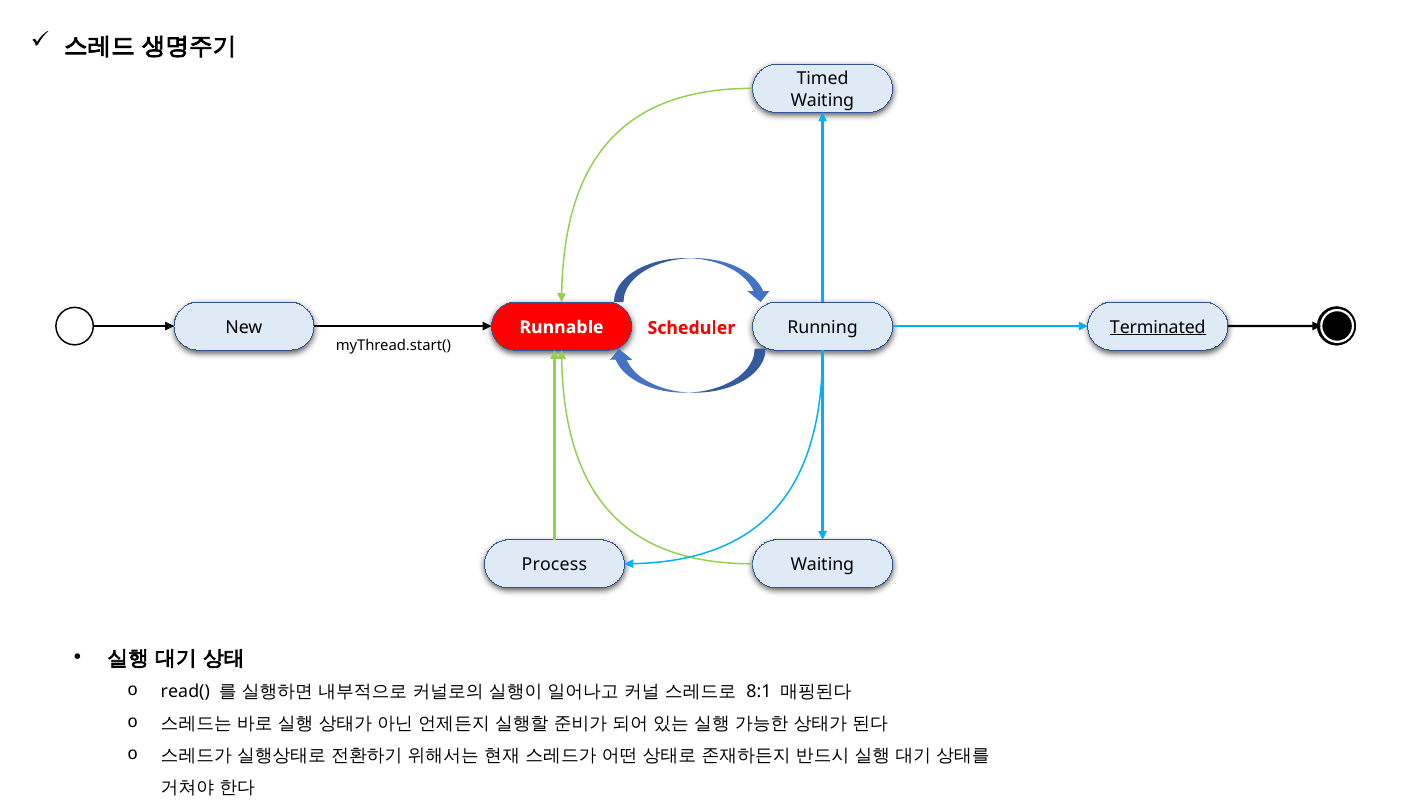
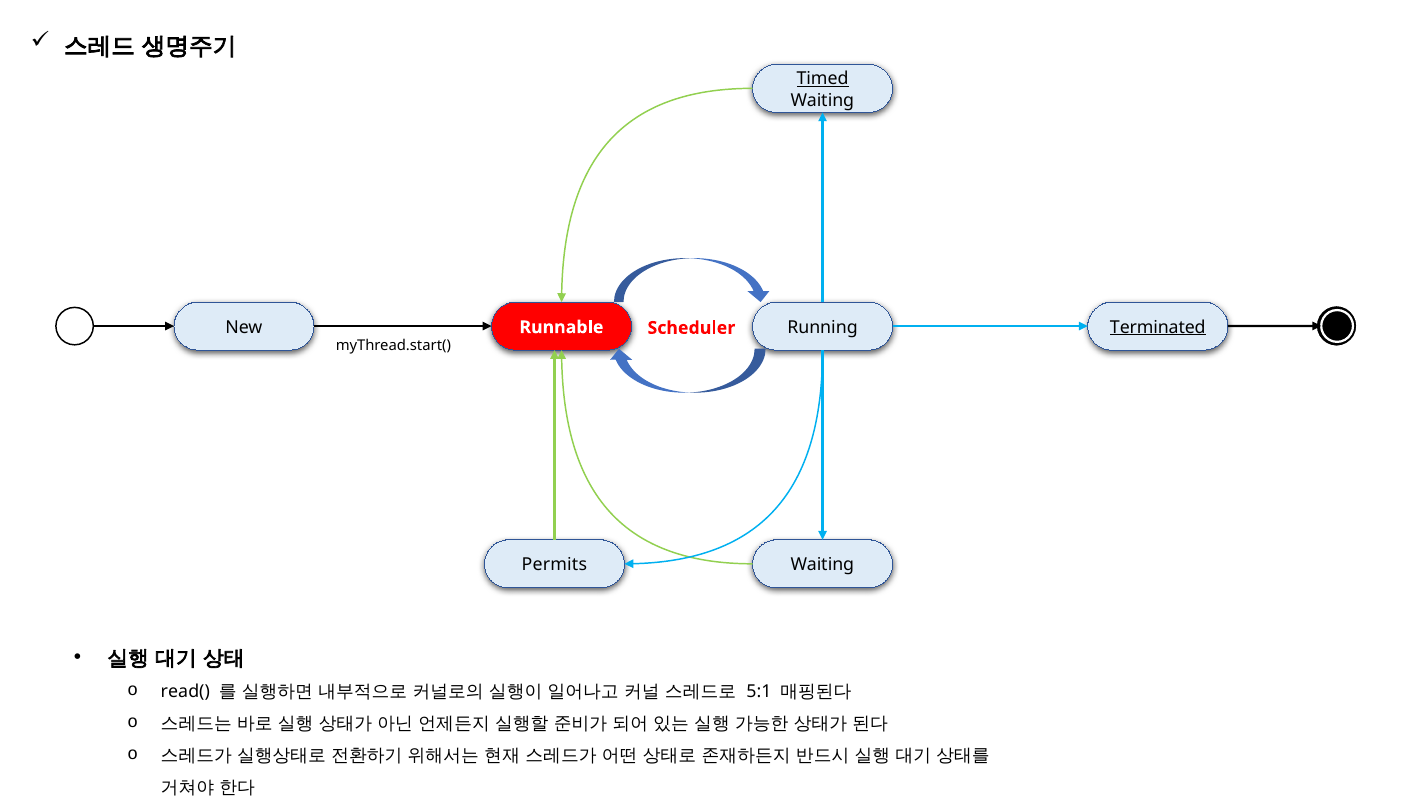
Timed underline: none -> present (823, 79)
Process: Process -> Permits (554, 565)
8:1: 8:1 -> 5:1 (759, 692)
